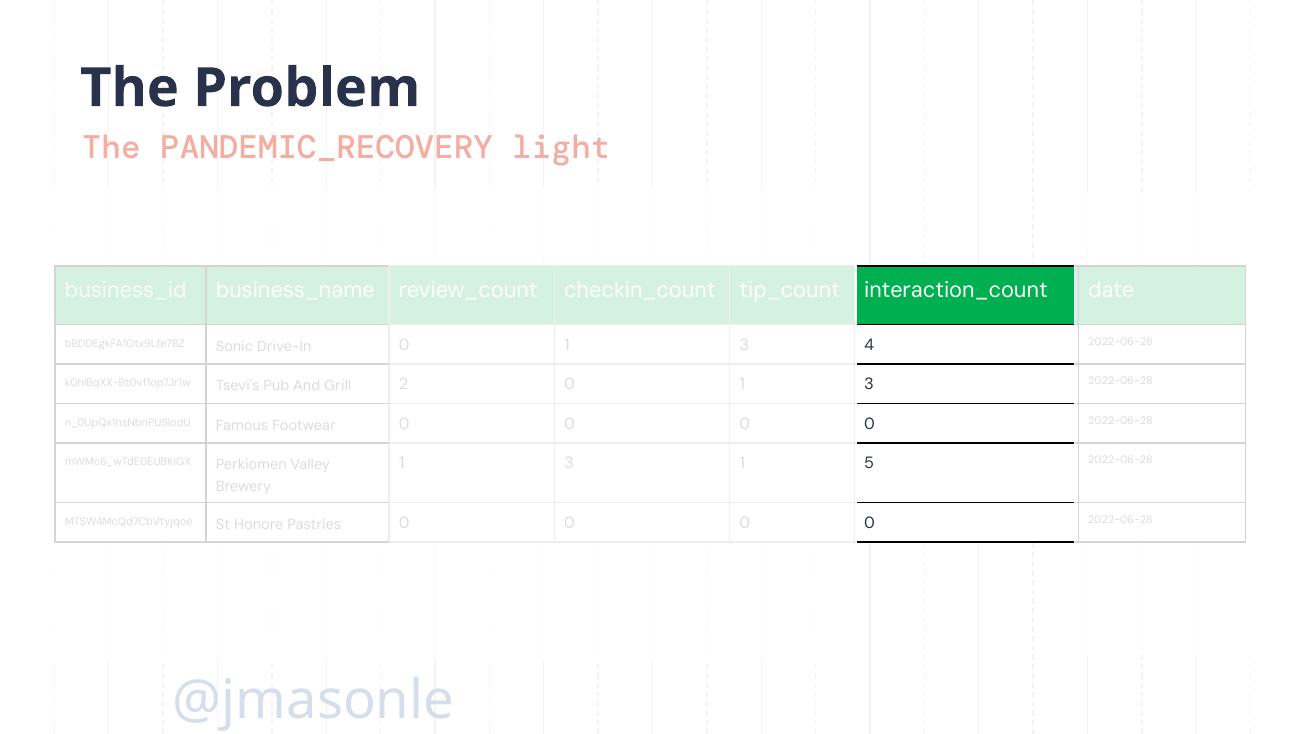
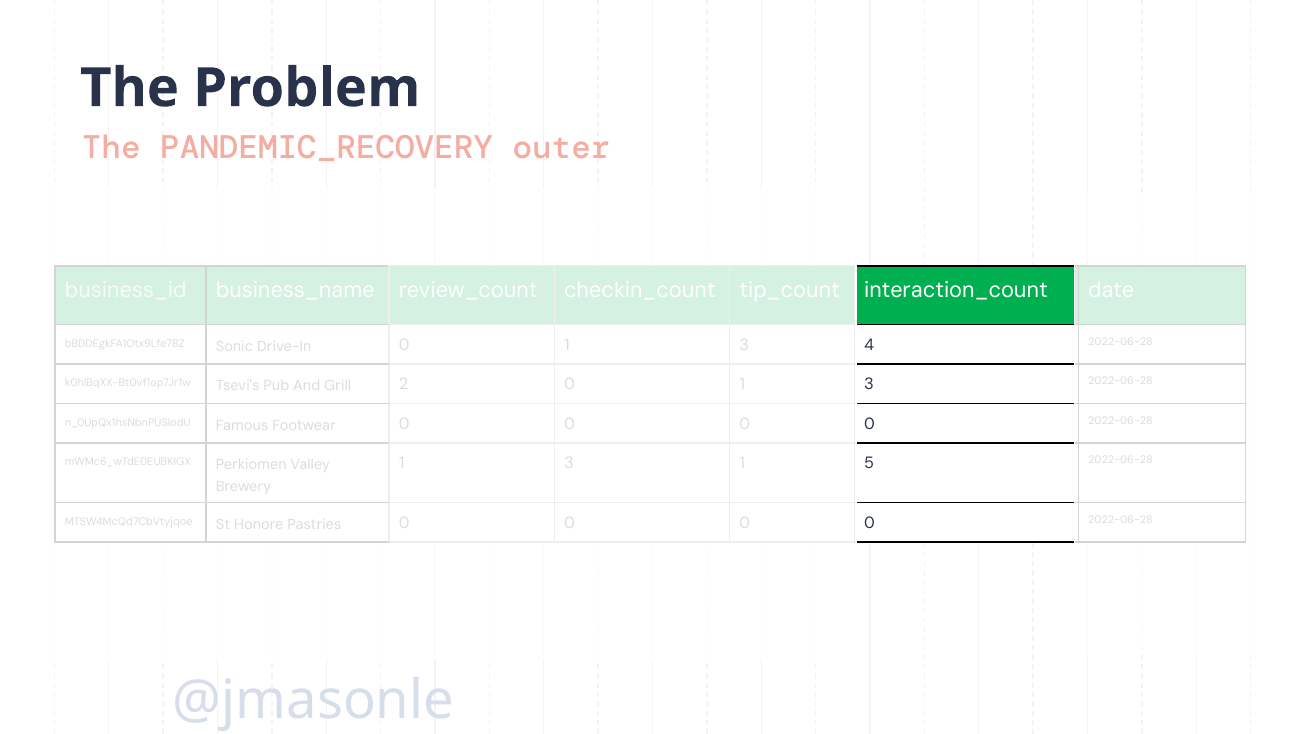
light: light -> outer (561, 148)
